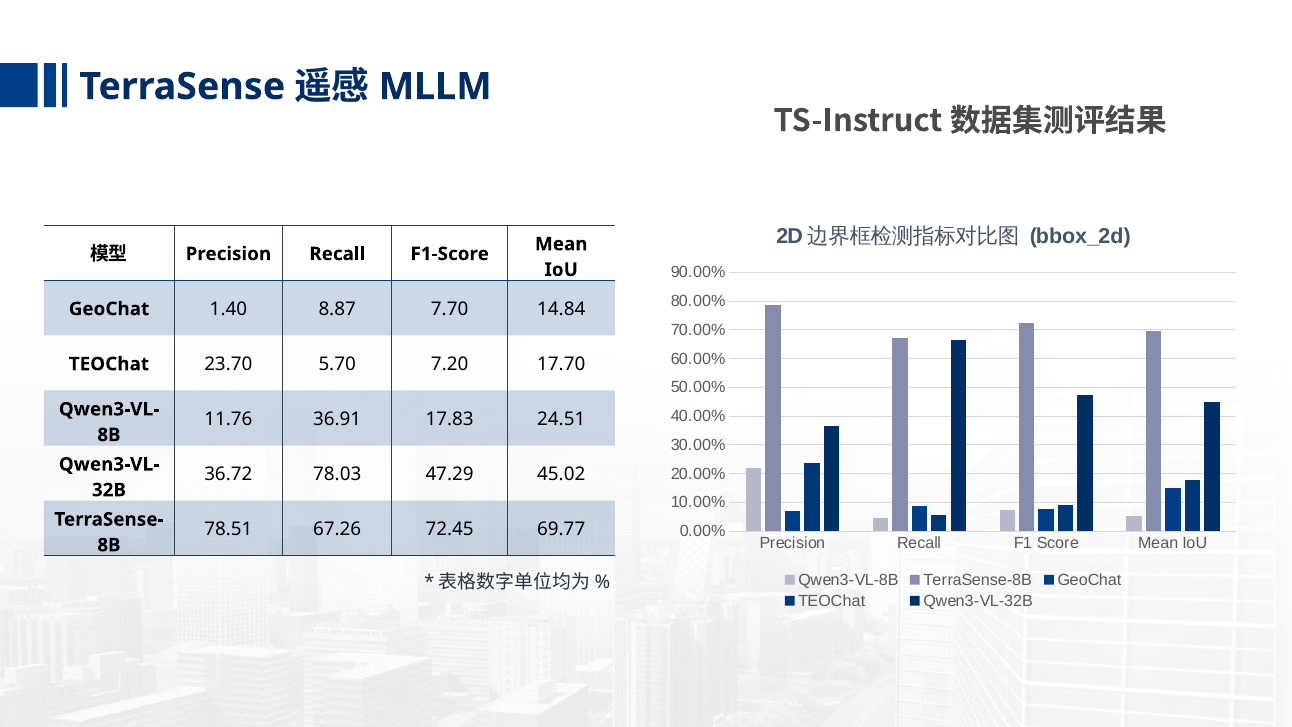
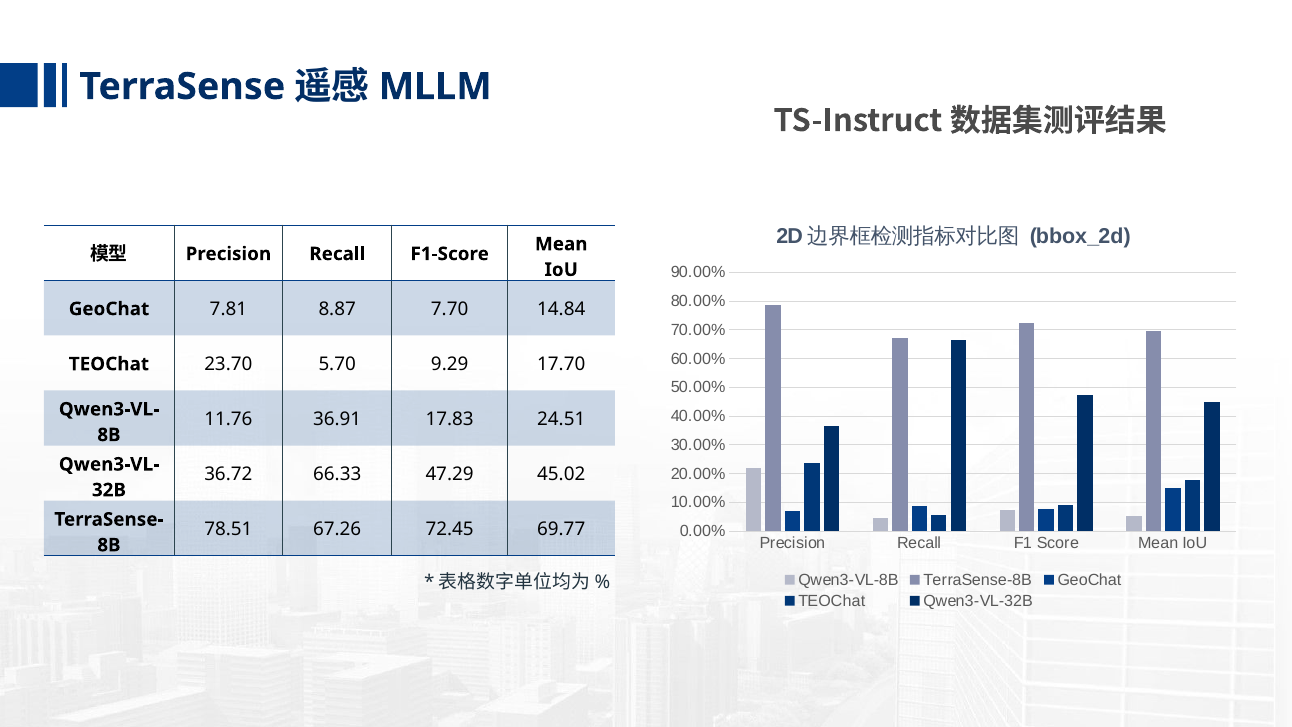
1.40: 1.40 -> 7.81 (228, 309)
7.20: 7.20 -> 9.29 (450, 364)
78.03: 78.03 -> 66.33 (337, 474)
